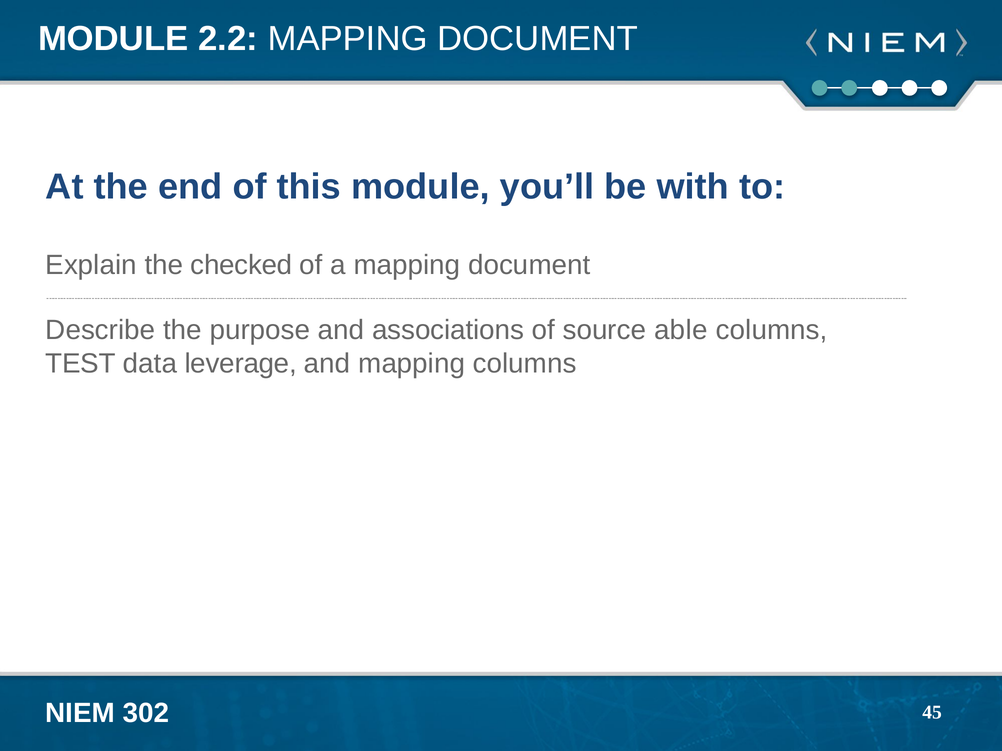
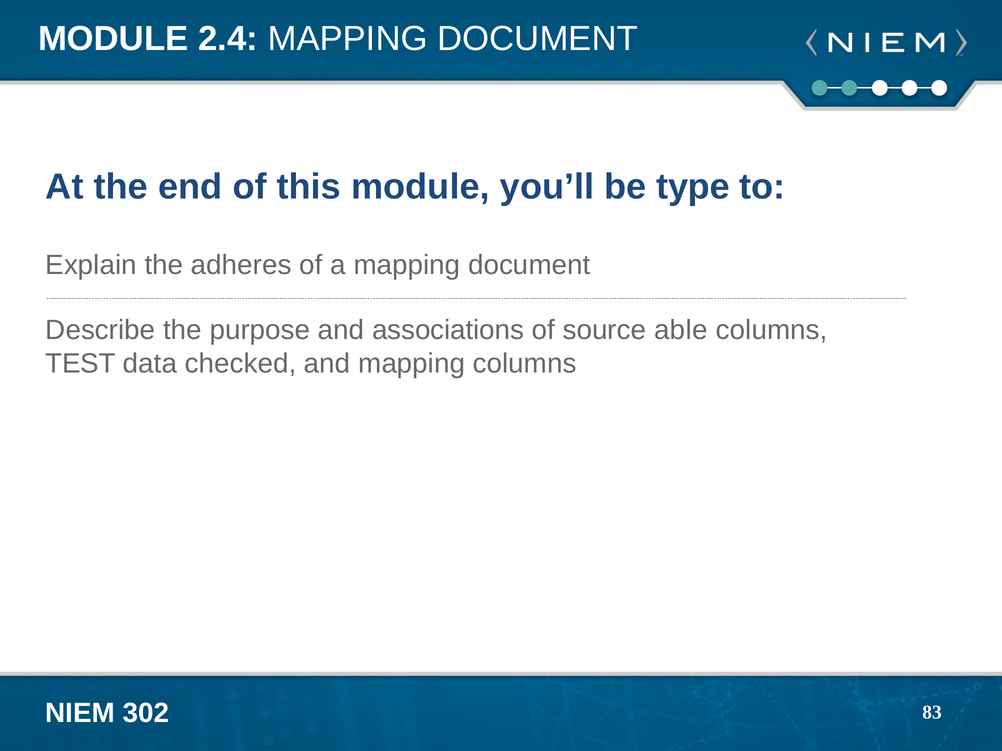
2.2: 2.2 -> 2.4 (228, 39)
with: with -> type (693, 187)
checked: checked -> adheres (241, 265)
leverage: leverage -> checked (241, 364)
45: 45 -> 83 (932, 713)
